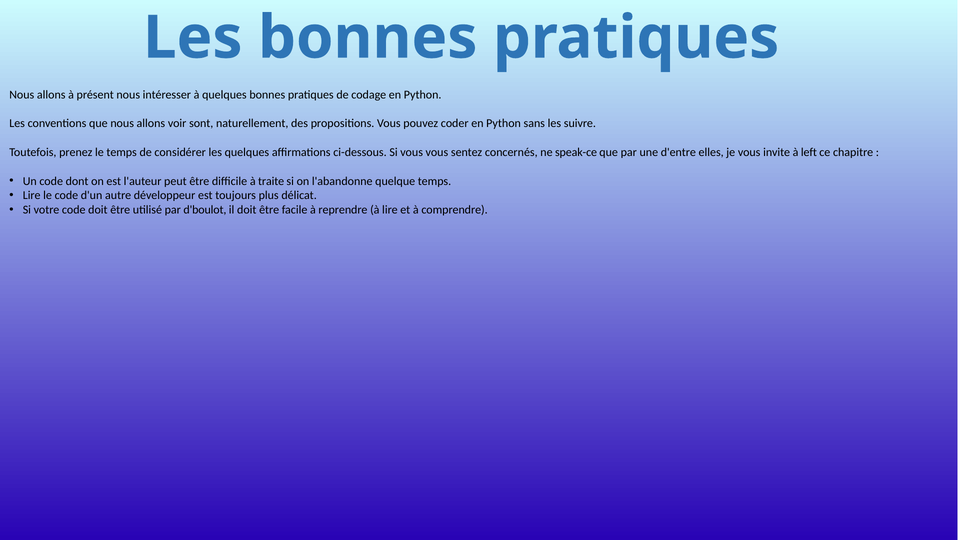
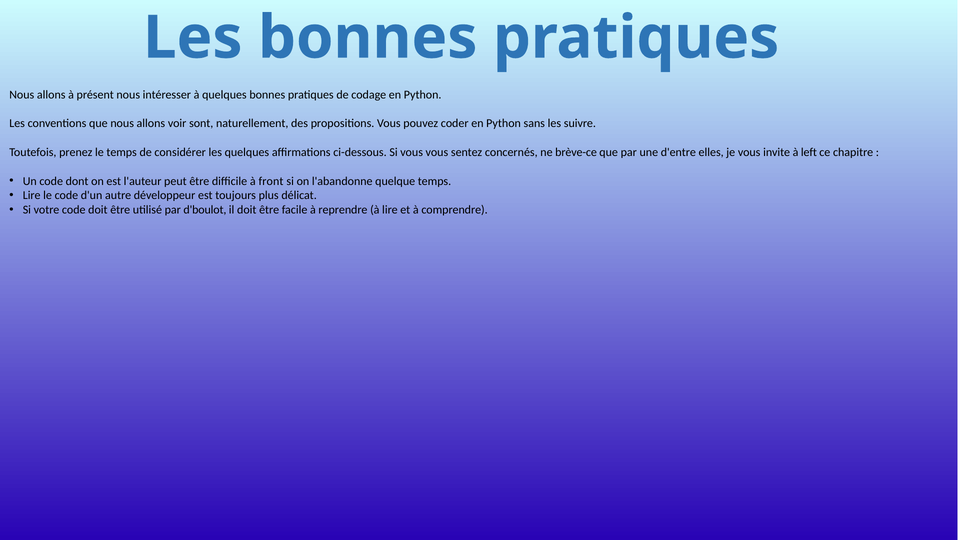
speak-ce: speak-ce -> brève-ce (576, 152)
traite: traite -> front (271, 181)
